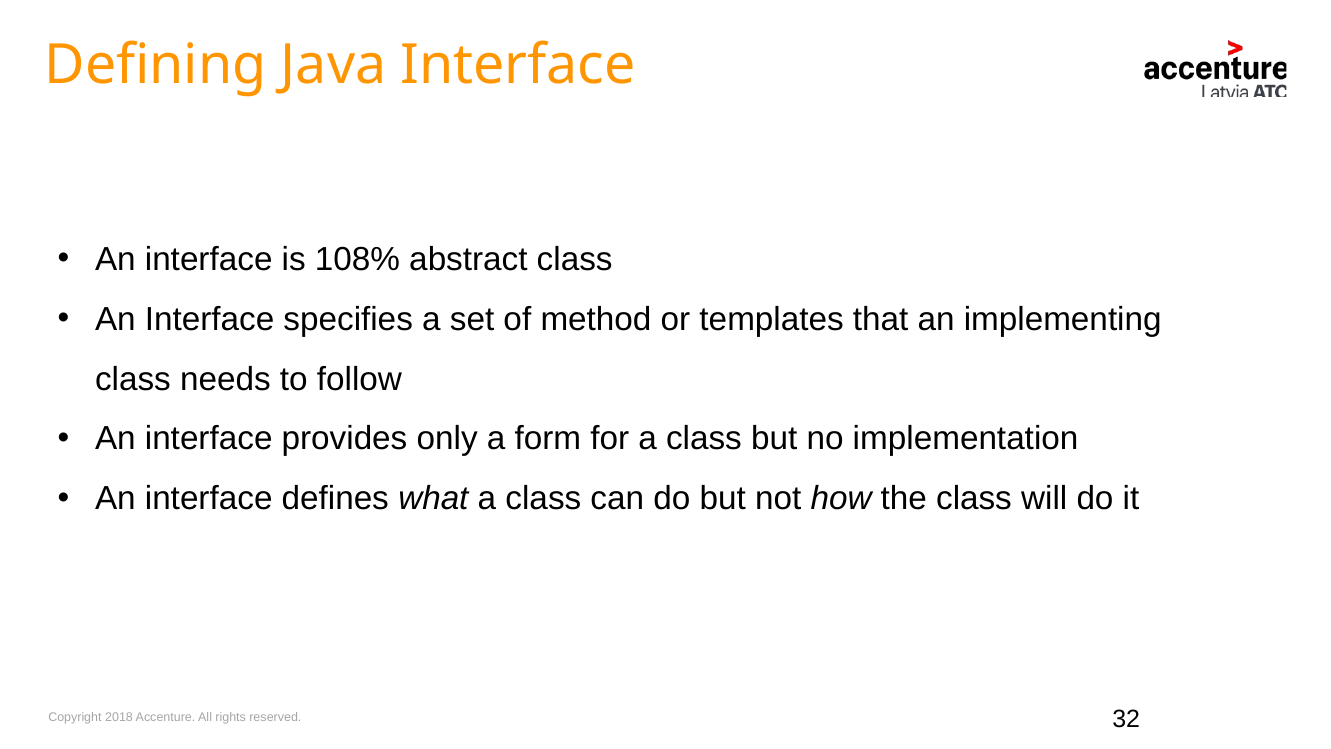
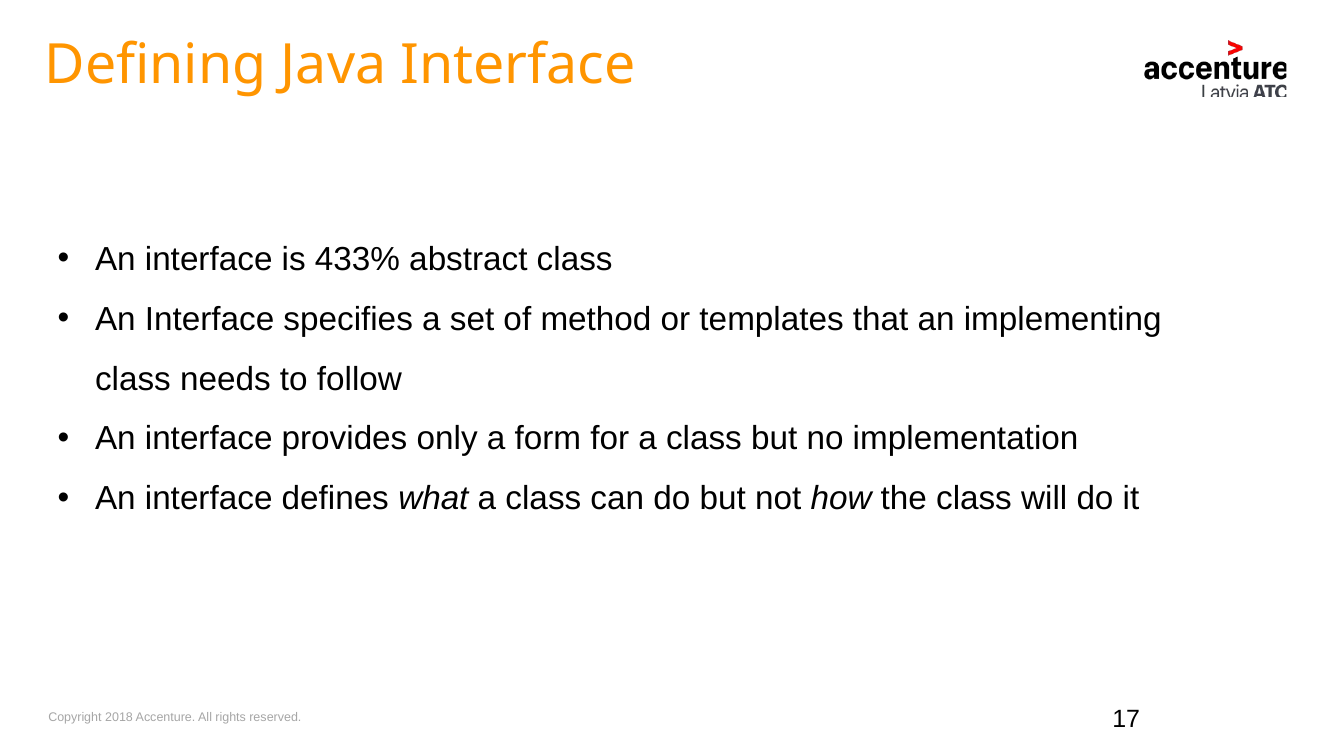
108%: 108% -> 433% (357, 259)
32: 32 -> 17 (1126, 718)
